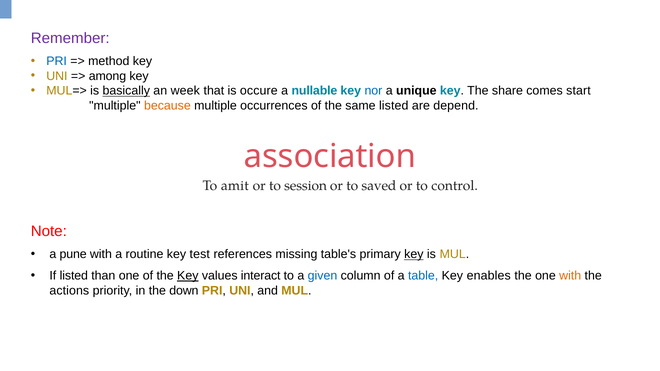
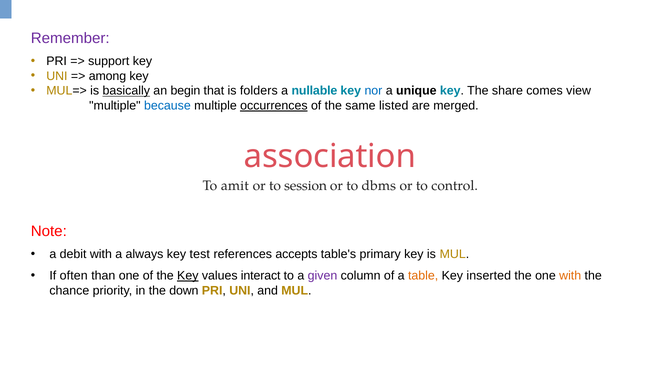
PRI colour: blue -> black (57, 61)
method: method -> support (109, 61)
week: week -> begin (185, 91)
occure: occure -> folders (259, 91)
start: start -> view (579, 91)
because colour: orange -> blue (167, 106)
occurrences underline: none -> present (274, 106)
depend: depend -> merged (456, 106)
saved: saved -> dbms (379, 186)
pune: pune -> debit (73, 255)
routine: routine -> always (145, 255)
missing: missing -> accepts (296, 255)
key underline: present -> none (414, 255)
If listed: listed -> often (74, 276)
given colour: blue -> purple (323, 276)
table colour: blue -> orange (423, 276)
enables: enables -> inserted (489, 276)
actions: actions -> chance (69, 291)
